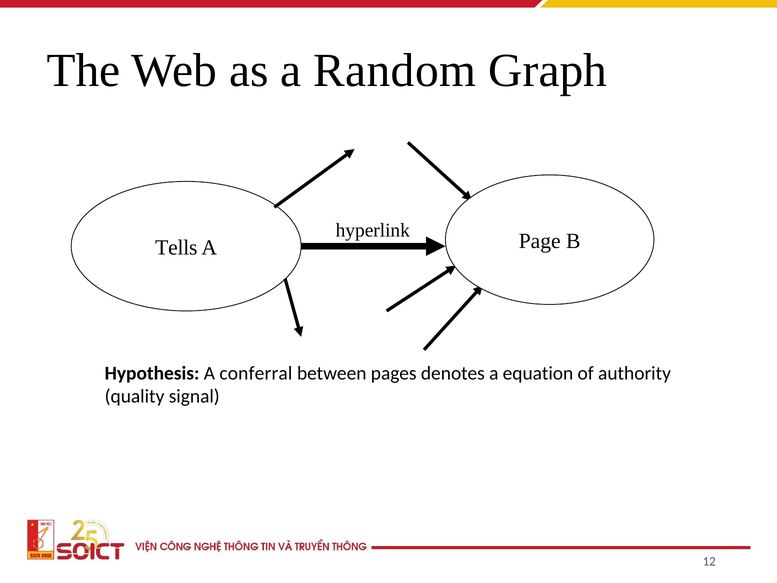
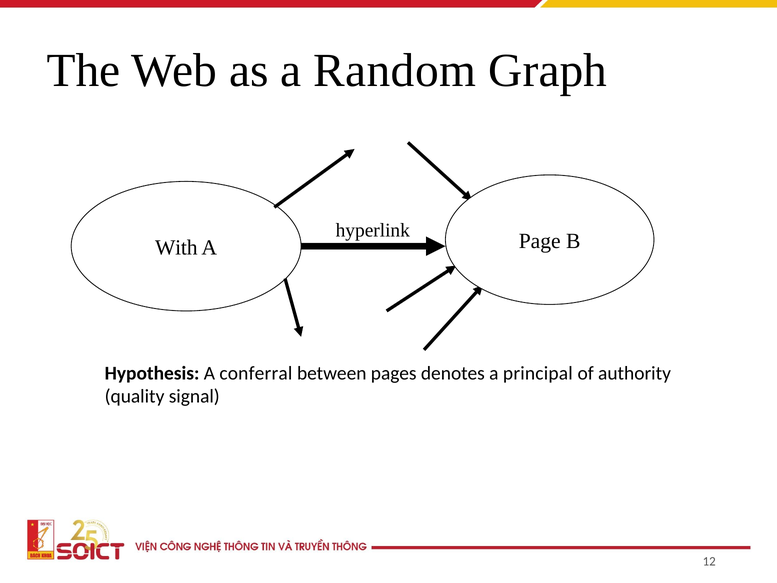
Tells: Tells -> With (176, 248)
equation: equation -> principal (538, 373)
